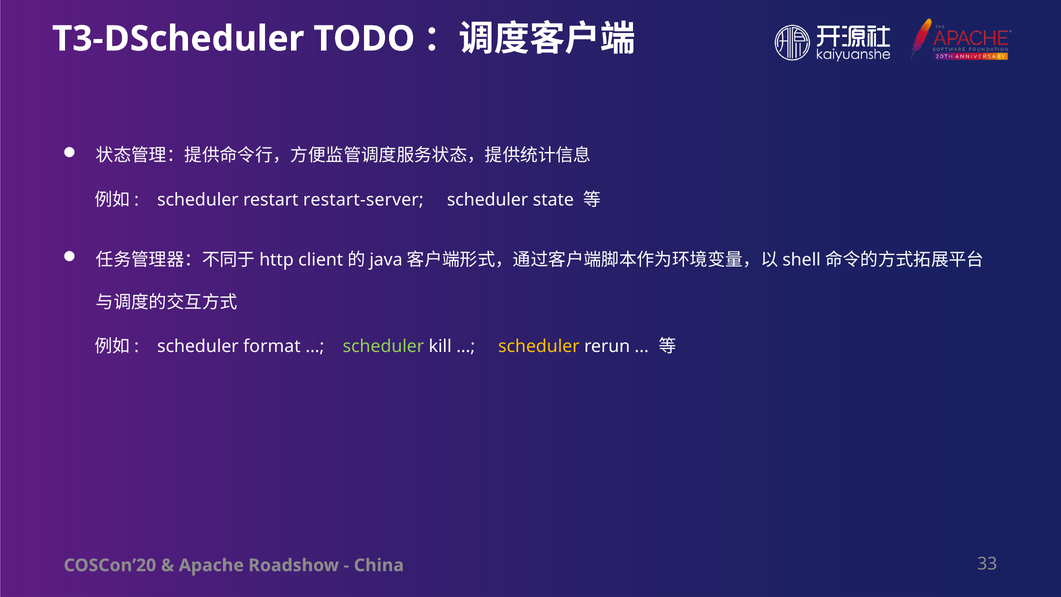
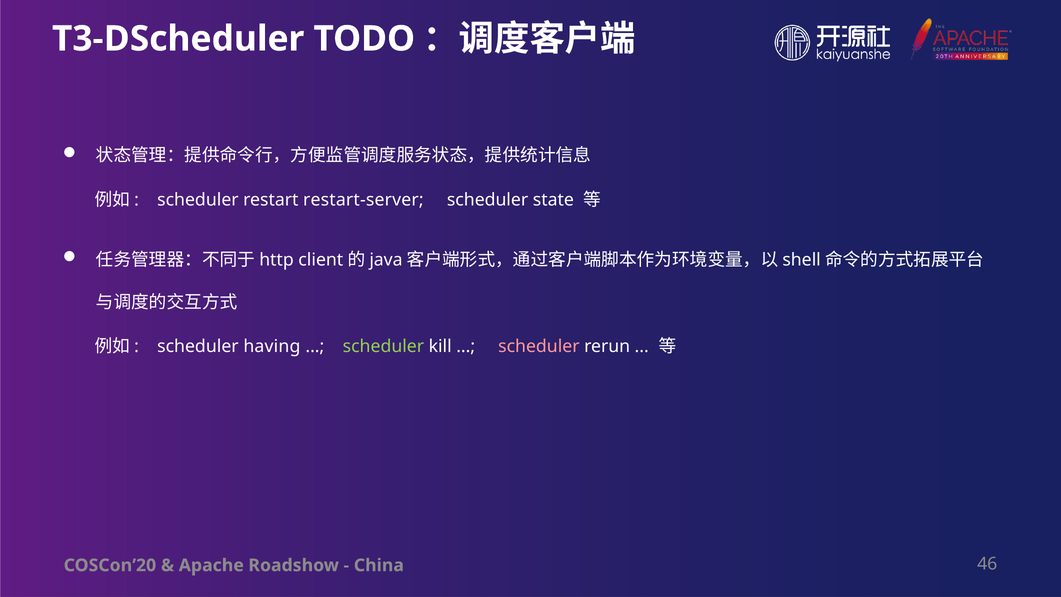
format: format -> having (272, 347)
scheduler colour: yellow -> pink (539, 347)
33: 33 -> 46 (987, 564)
